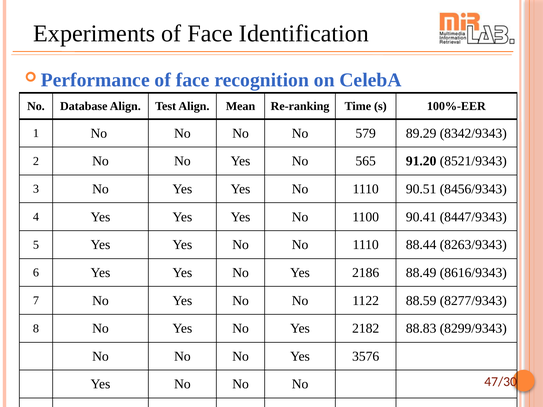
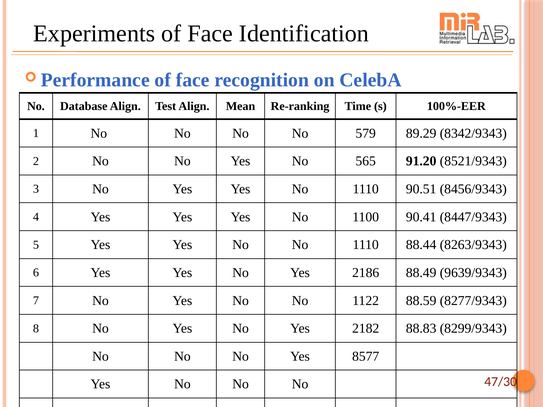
8616/9343: 8616/9343 -> 9639/9343 (473, 273)
3576: 3576 -> 8577 (366, 357)
